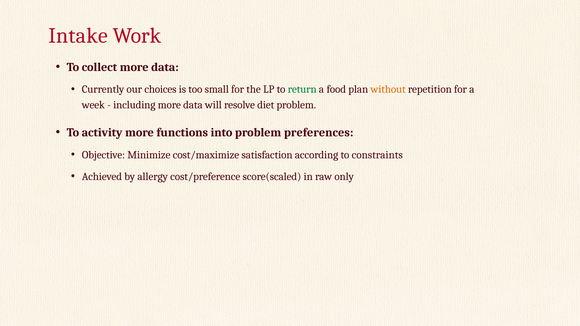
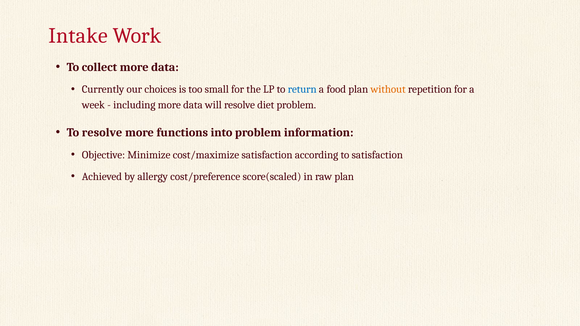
return colour: green -> blue (302, 89)
To activity: activity -> resolve (102, 133)
preferences: preferences -> information (319, 133)
to constraints: constraints -> satisfaction (377, 155)
raw only: only -> plan (344, 177)
